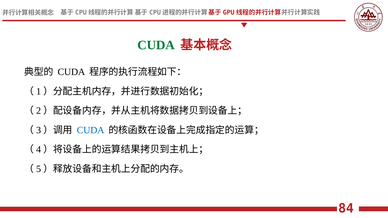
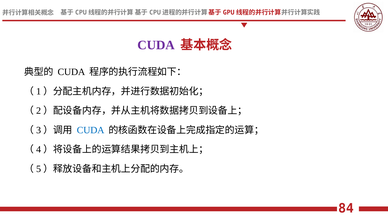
CUDA colour: green -> purple (156, 45)
